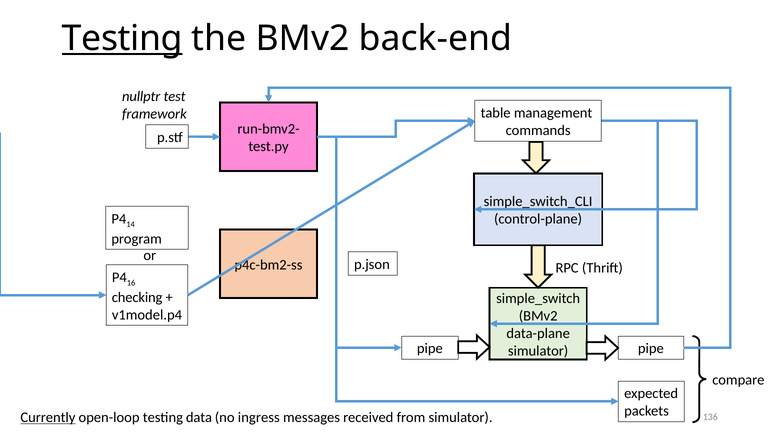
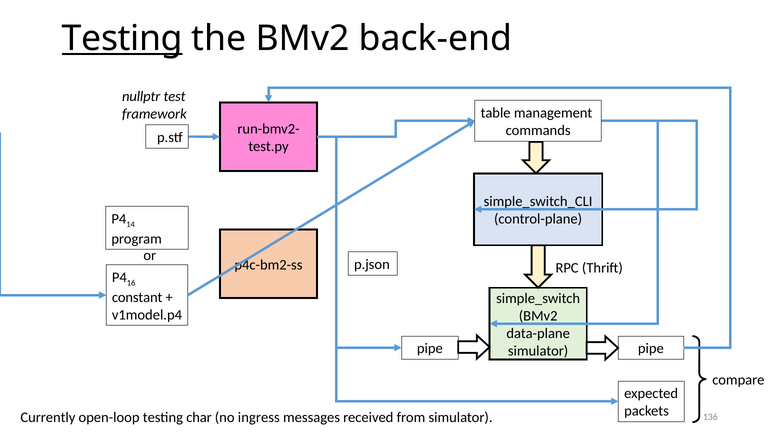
checking: checking -> constant (137, 297)
Currently underline: present -> none (48, 417)
data: data -> char (199, 417)
